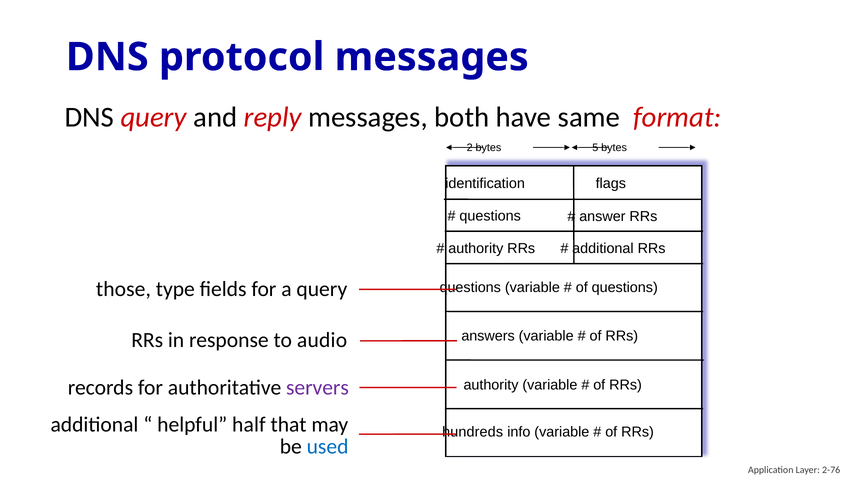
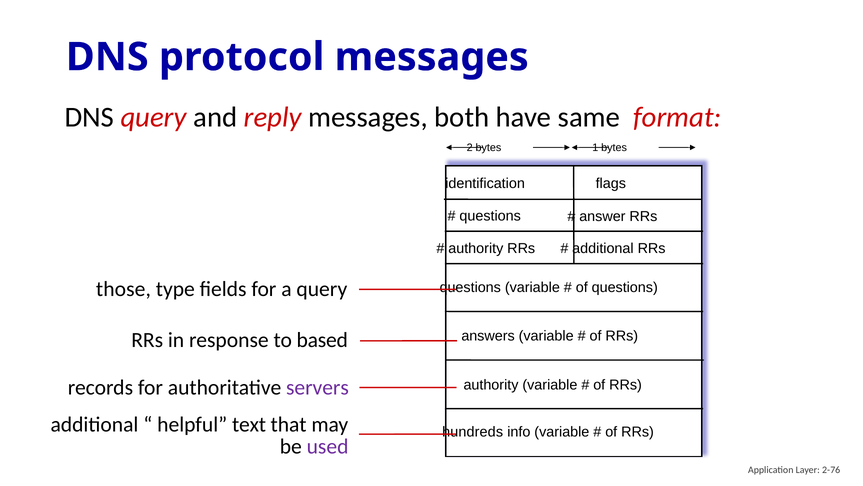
5: 5 -> 1 (595, 148)
audio: audio -> based (322, 340)
half: half -> text (249, 424)
used colour: blue -> purple (328, 446)
